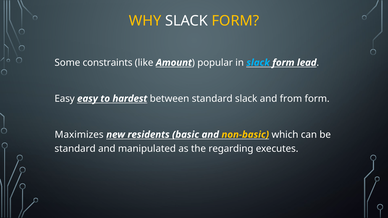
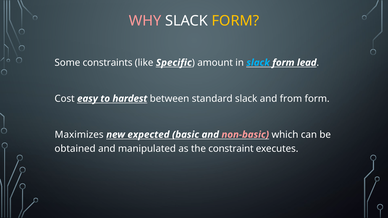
WHY colour: yellow -> pink (145, 21)
Amount: Amount -> Specific (174, 63)
popular: popular -> amount (215, 63)
Easy: Easy -> Cost (65, 99)
residents: residents -> expected (148, 135)
non-basic colour: yellow -> pink (245, 135)
standard: standard -> obtained (75, 149)
regarding: regarding -> constraint (231, 149)
